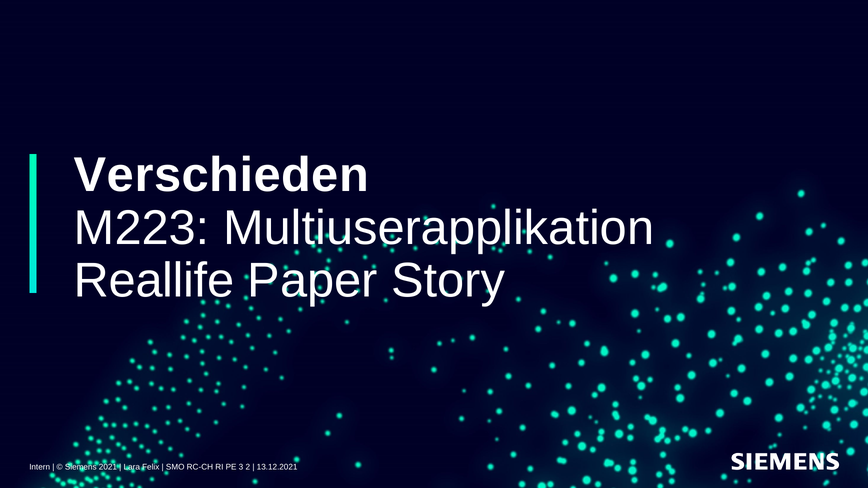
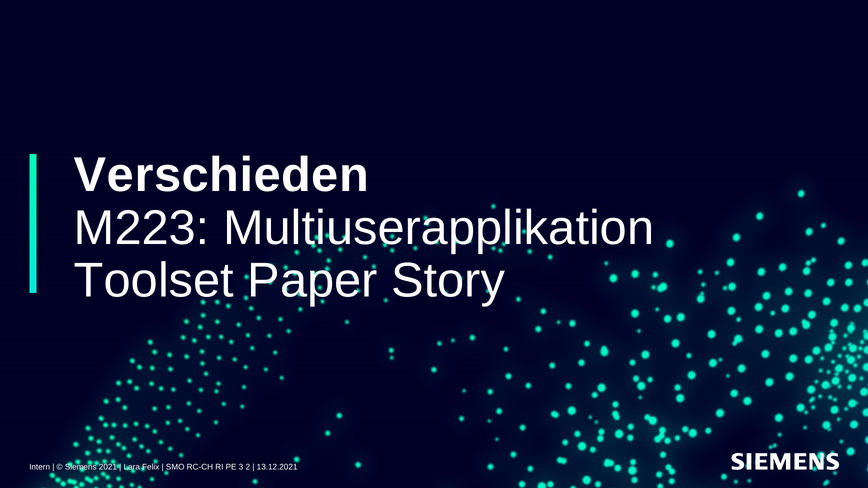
Reallife: Reallife -> Toolset (154, 281)
